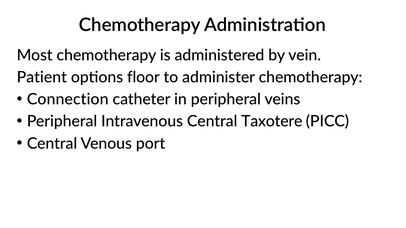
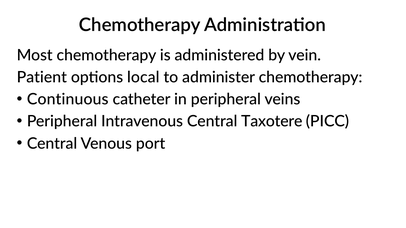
floor: floor -> local (143, 77)
Connection: Connection -> Continuous (68, 100)
